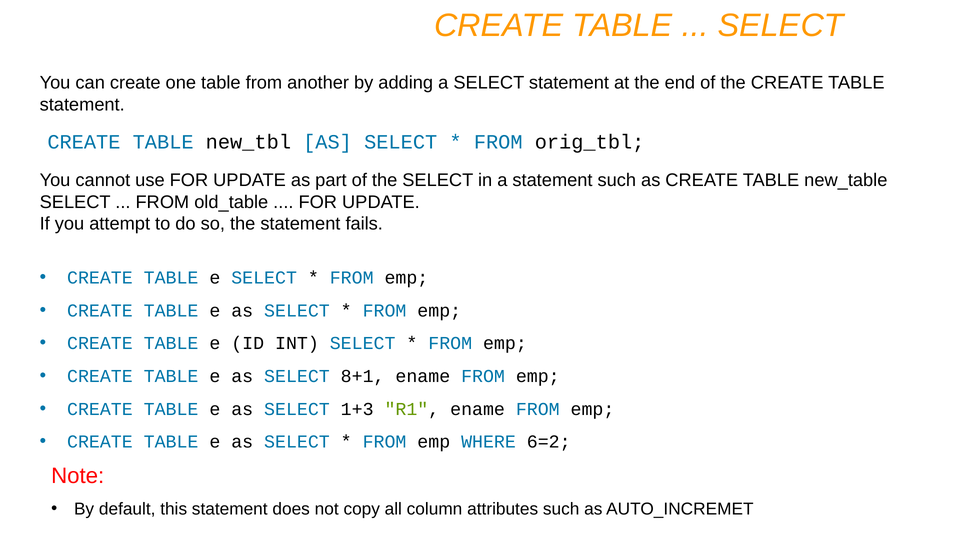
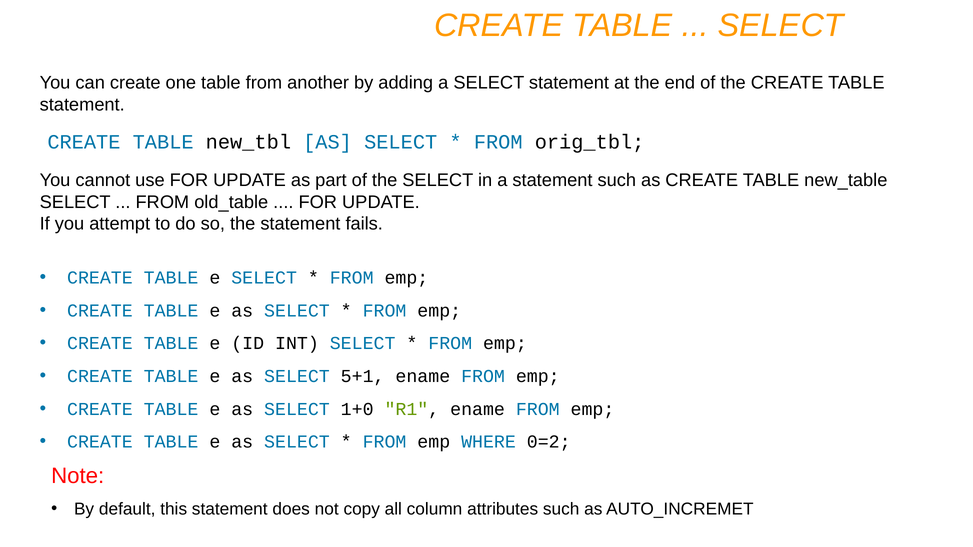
8+1: 8+1 -> 5+1 (363, 376)
1+3: 1+3 -> 1+0 (357, 409)
6=2: 6=2 -> 0=2 (549, 442)
